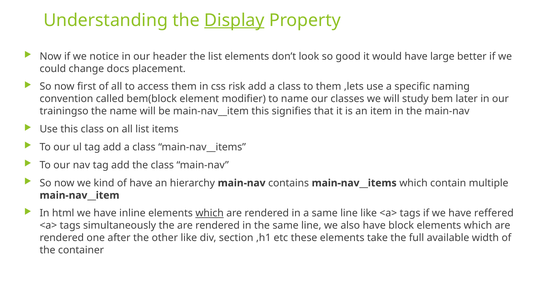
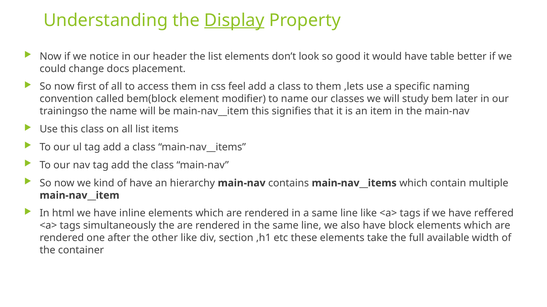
large: large -> table (442, 56)
risk: risk -> feel (237, 87)
which underline: present -> none (210, 214)
